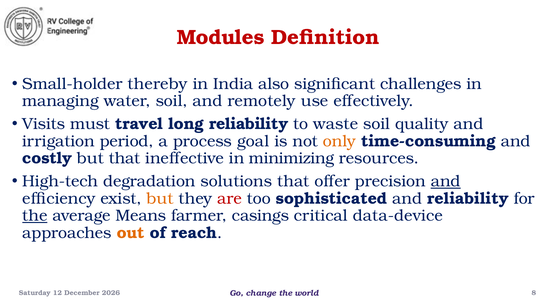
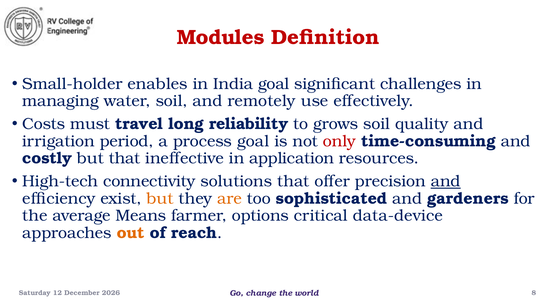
thereby: thereby -> enables (158, 84)
India also: also -> goal (274, 84)
Visits: Visits -> Costs (44, 124)
waste: waste -> grows (336, 124)
only colour: orange -> red (339, 141)
minimizing: minimizing -> application (292, 158)
degradation: degradation -> connectivity (149, 181)
are colour: red -> orange (230, 199)
and reliability: reliability -> gardeners (468, 199)
the underline: present -> none (35, 216)
casings: casings -> options (260, 216)
